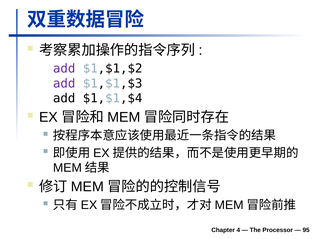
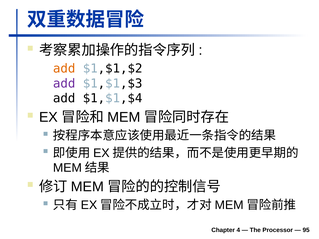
add colour: purple -> orange (64, 69)
